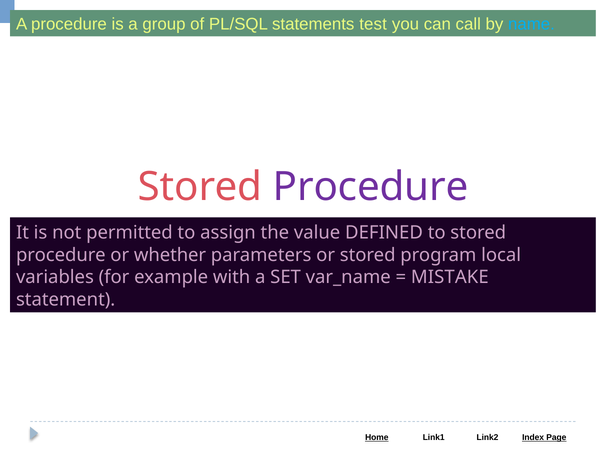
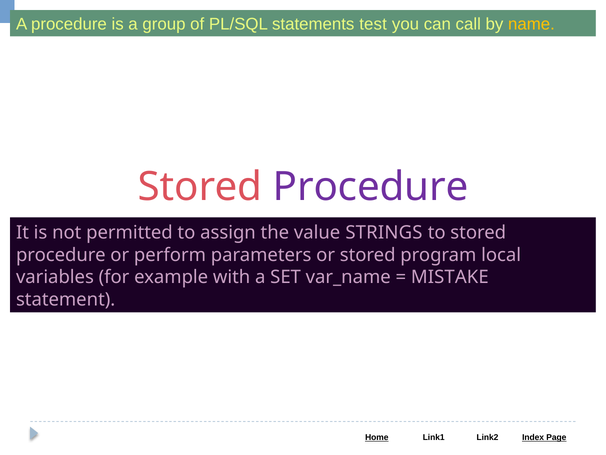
name colour: light blue -> yellow (531, 24)
DEFINED: DEFINED -> STRINGS (384, 233)
whether: whether -> perform (170, 255)
